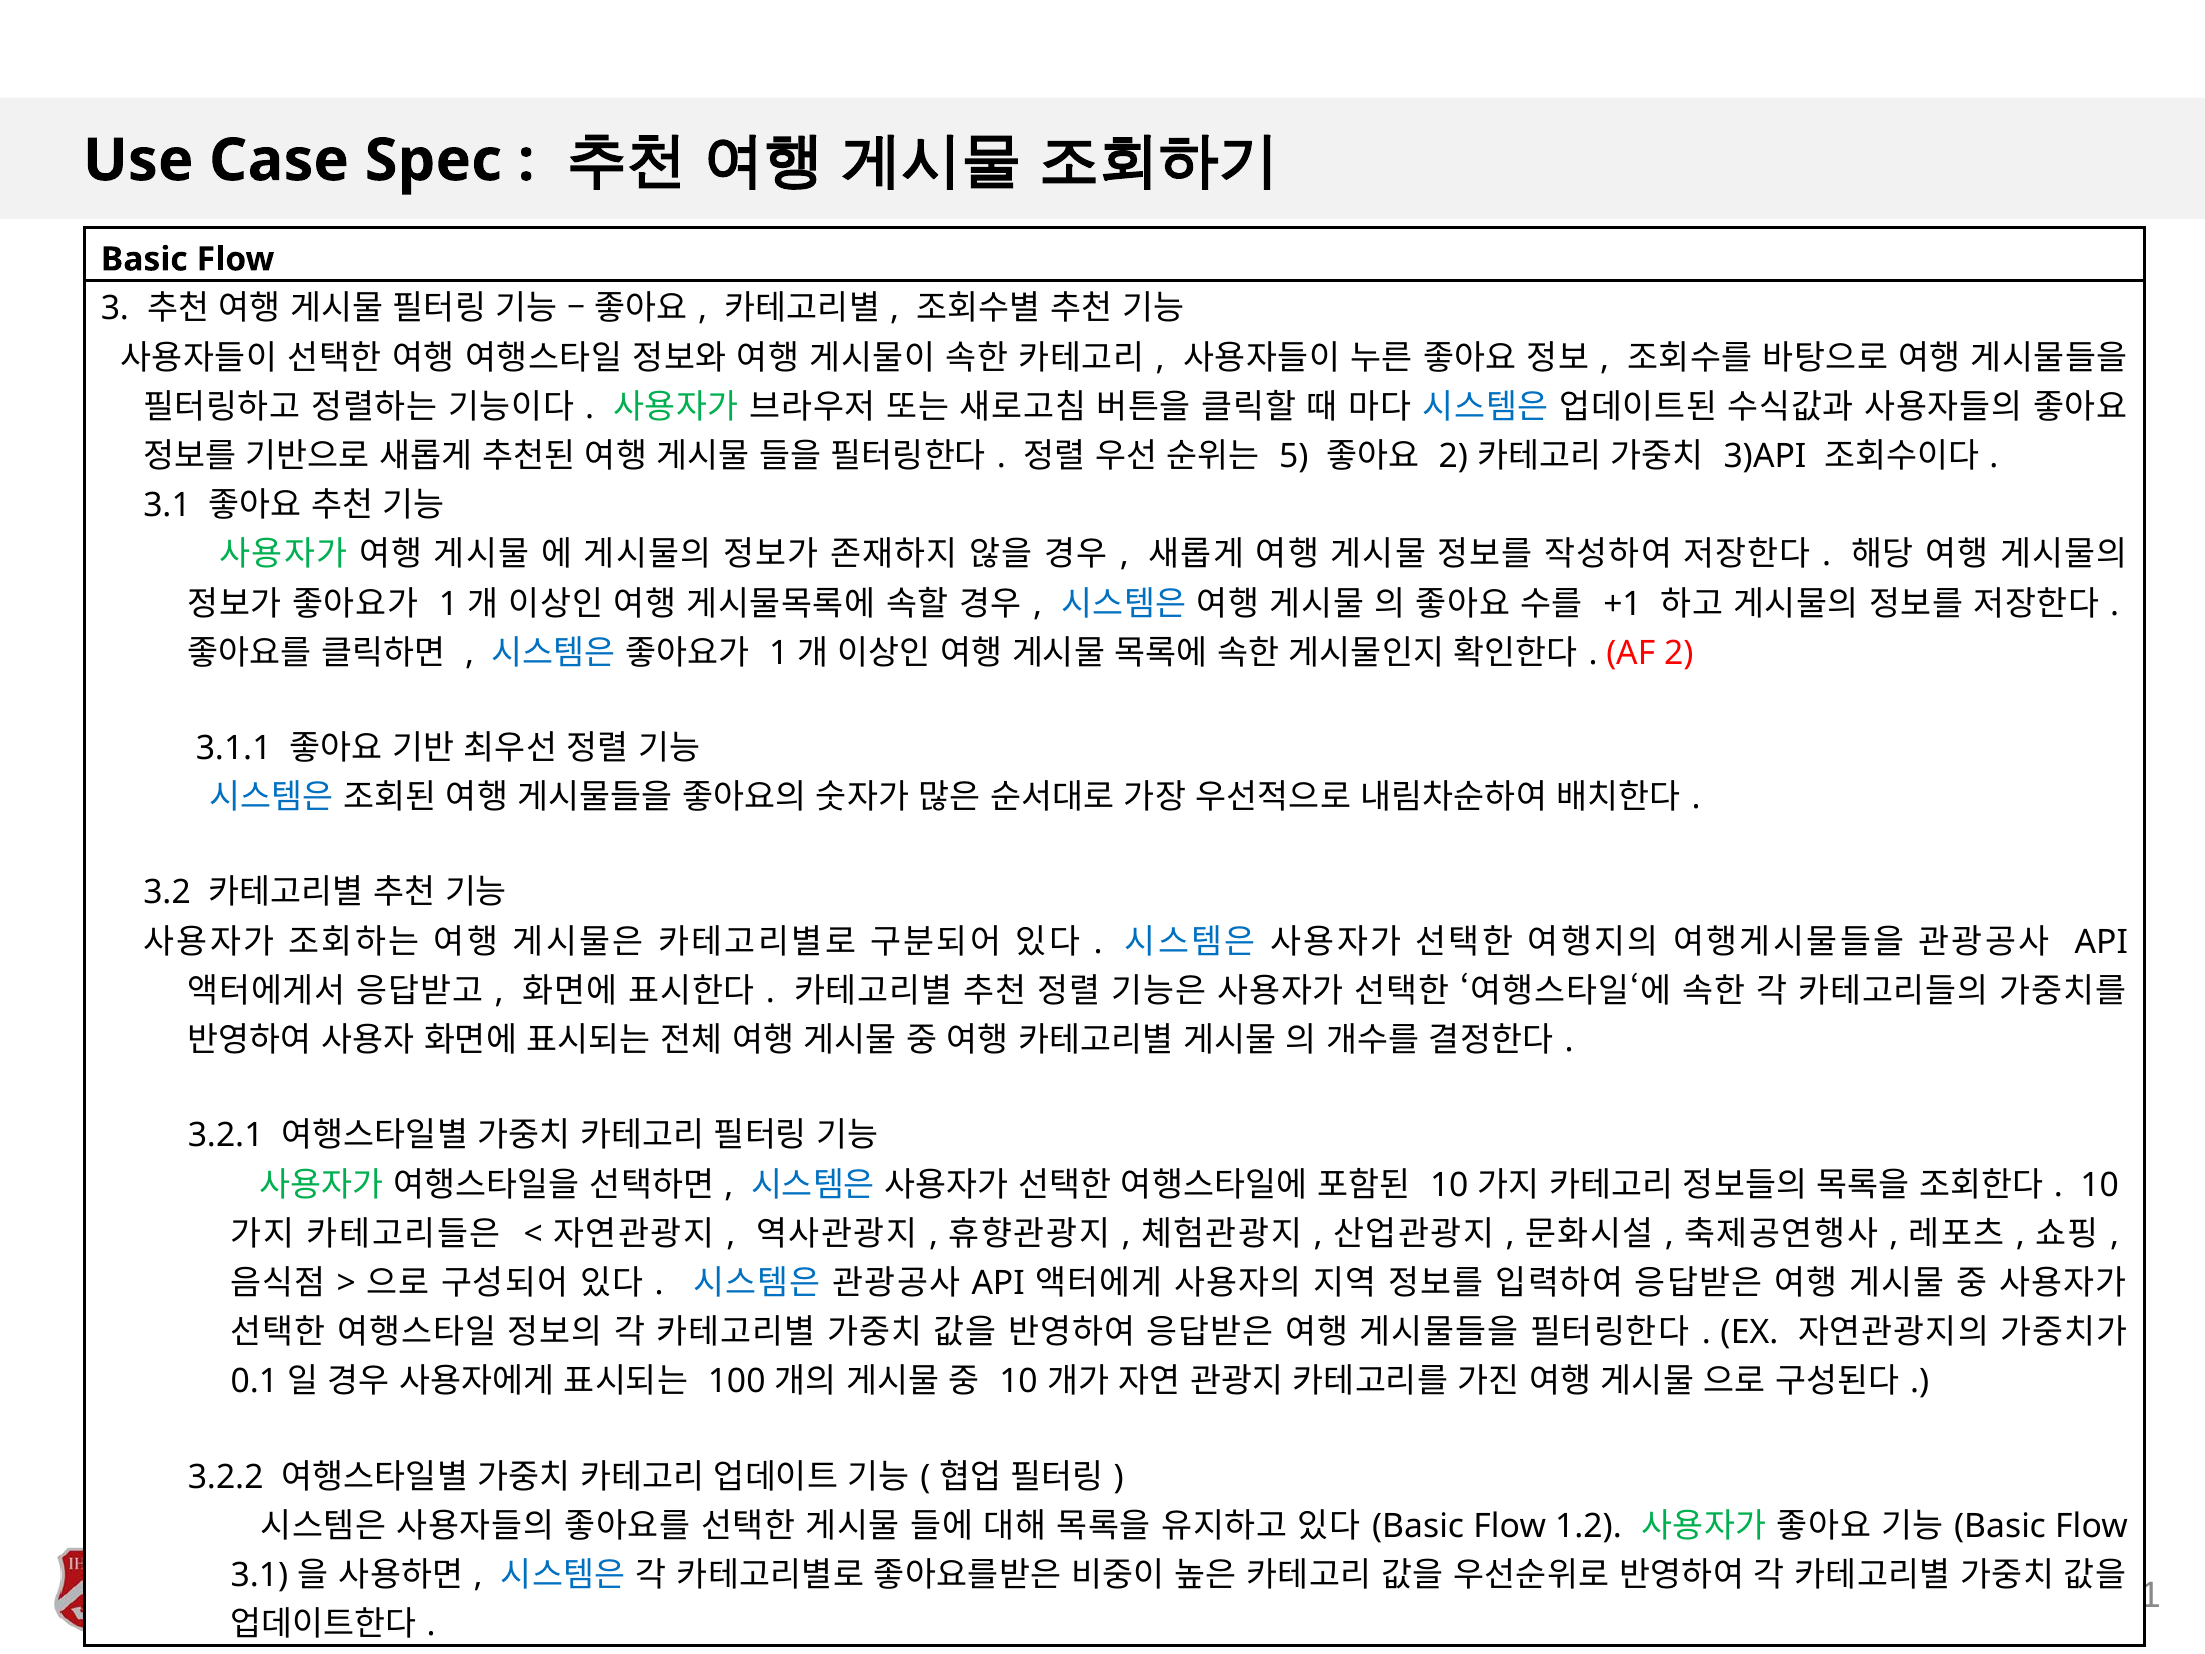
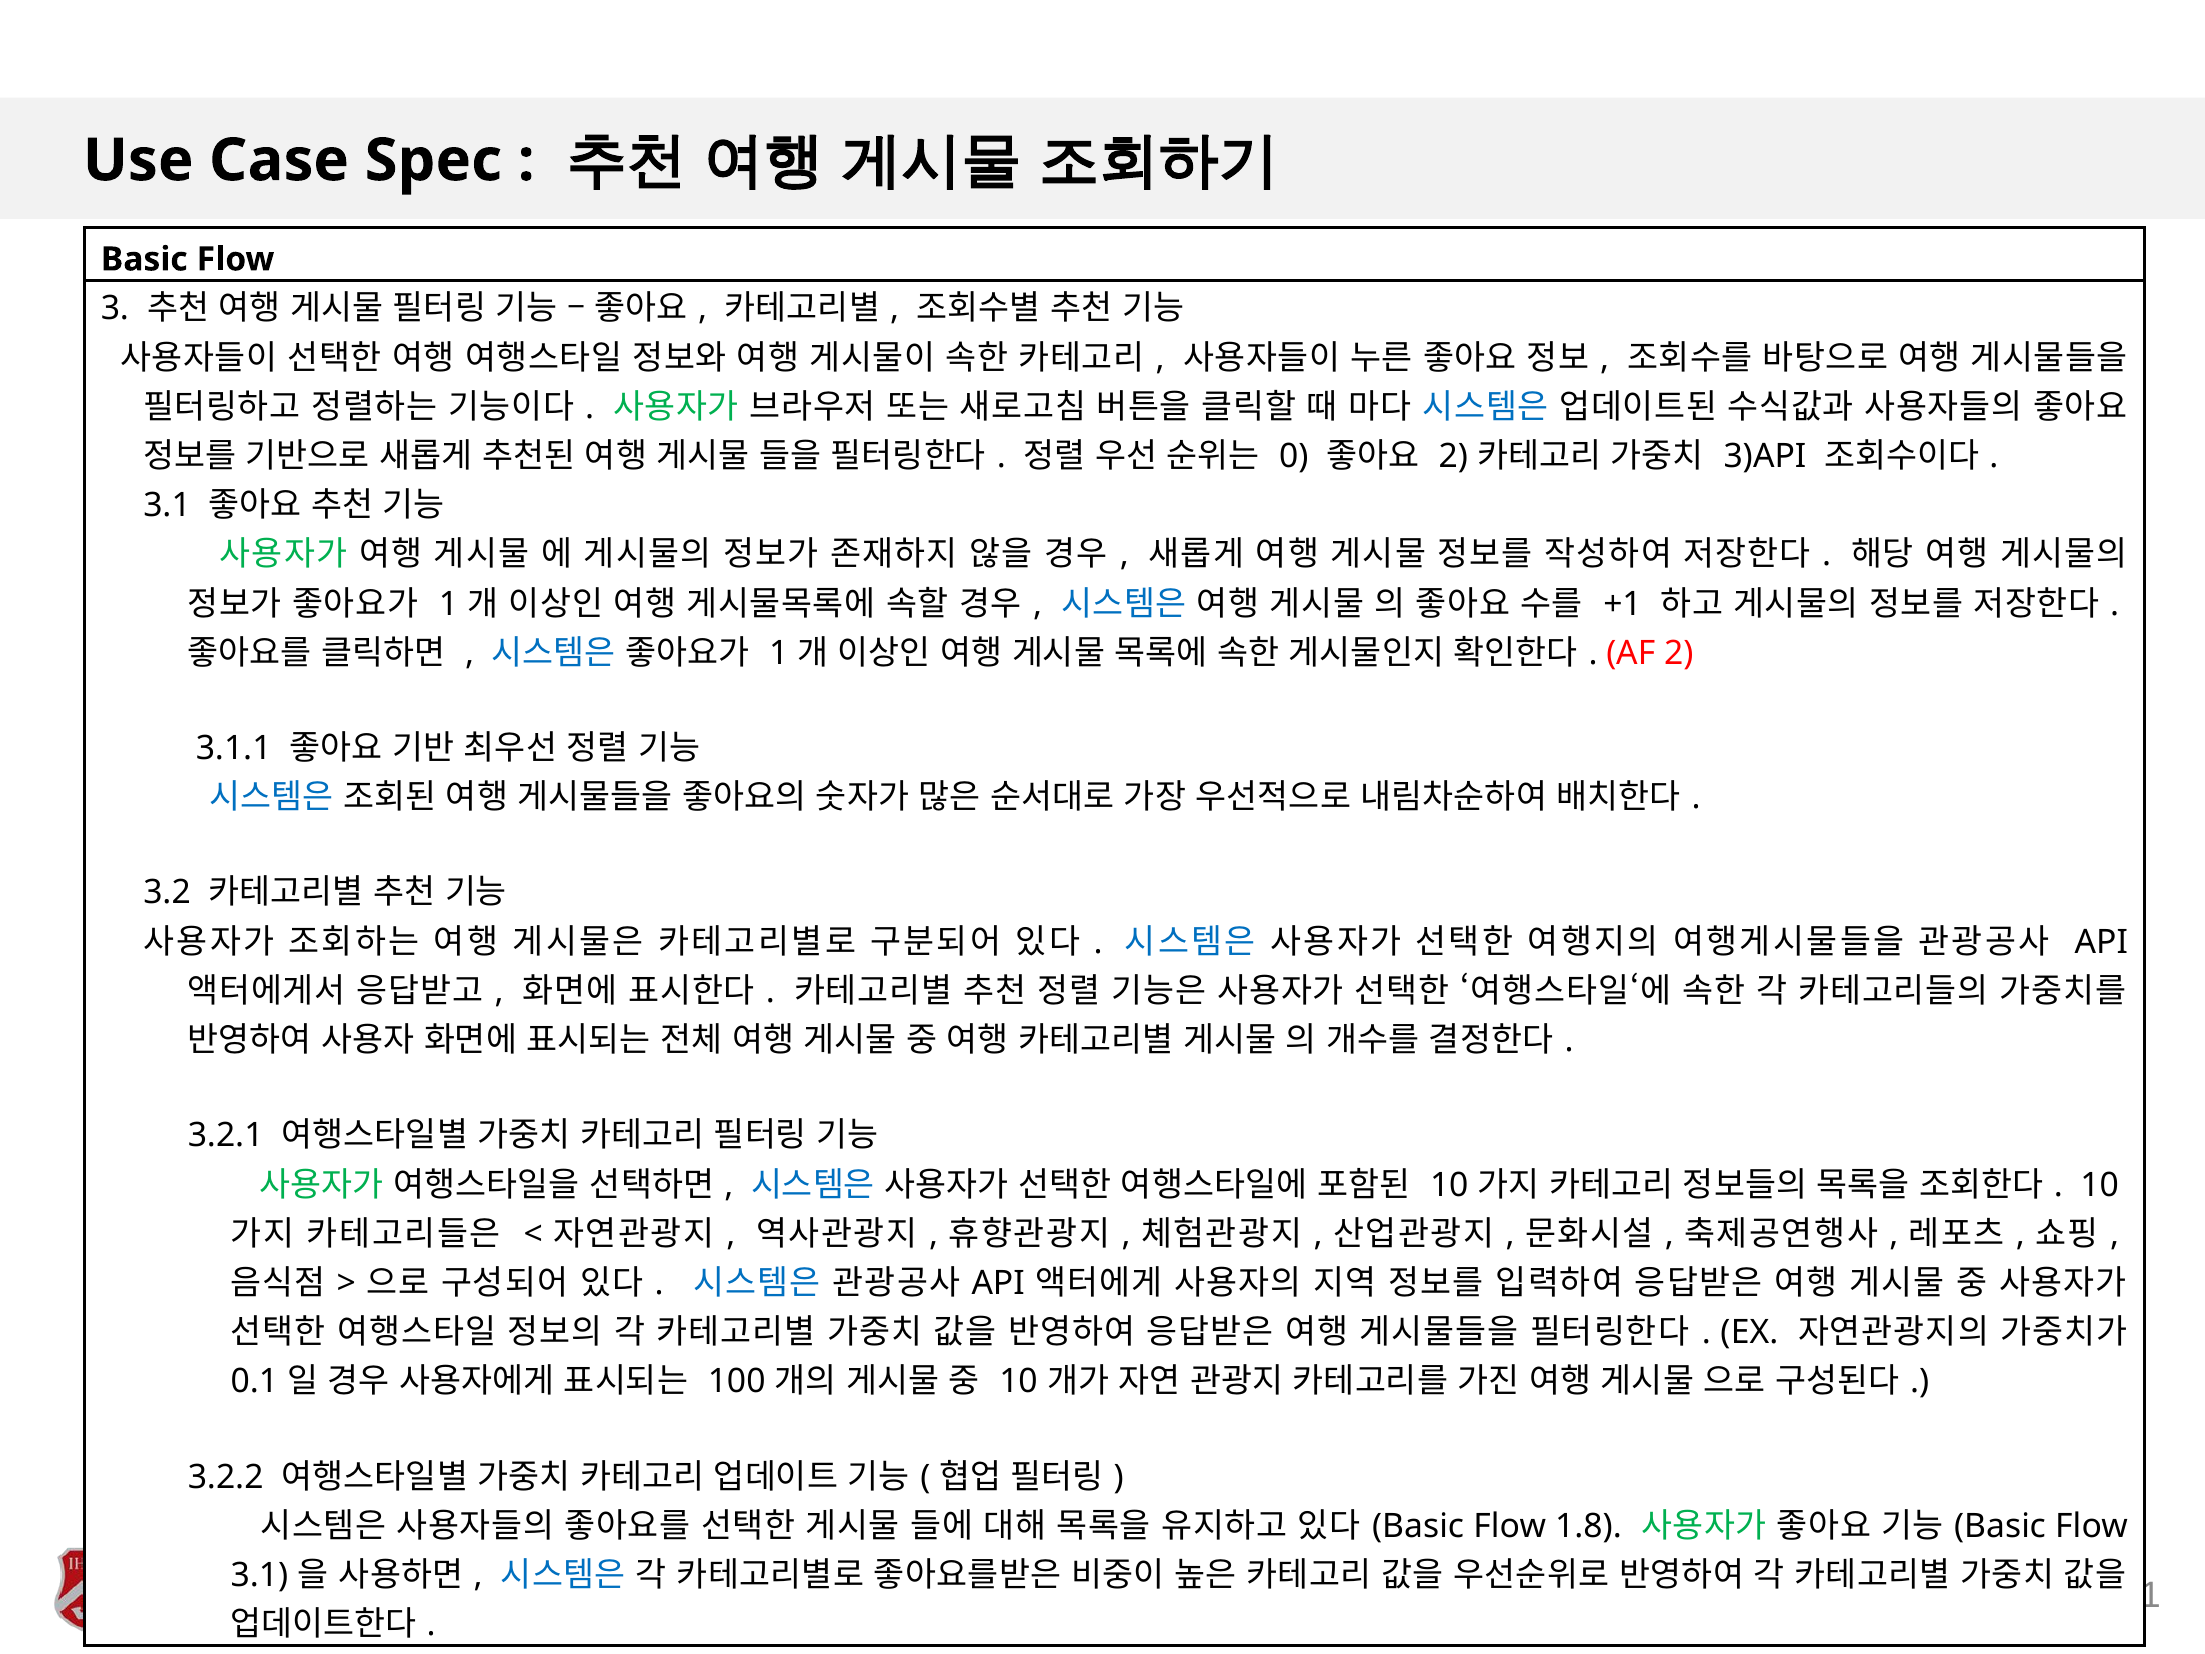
5: 5 -> 0 (1294, 456)
1.2: 1.2 -> 1.8 (1589, 1526)
